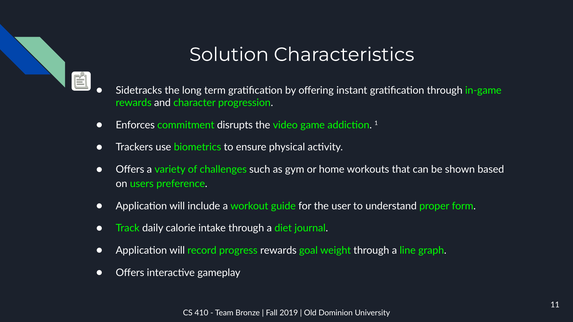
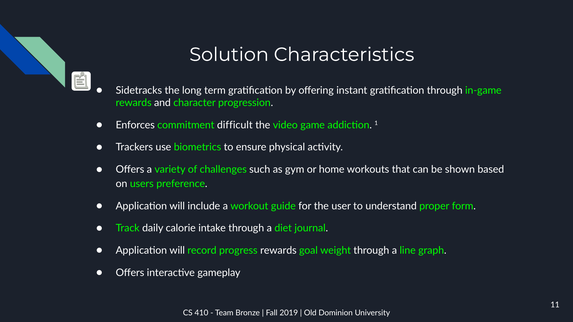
disrupts: disrupts -> difficult (235, 125)
